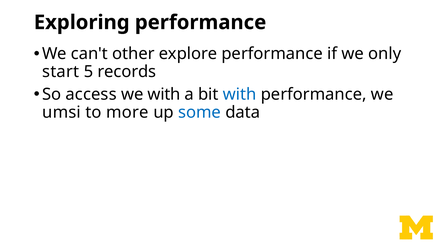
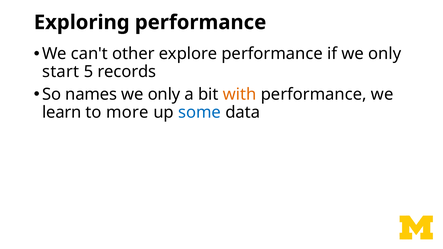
access: access -> names (91, 94)
with: with -> only (164, 94)
with colour: blue -> orange (240, 94)
umsi: umsi -> learn (62, 112)
